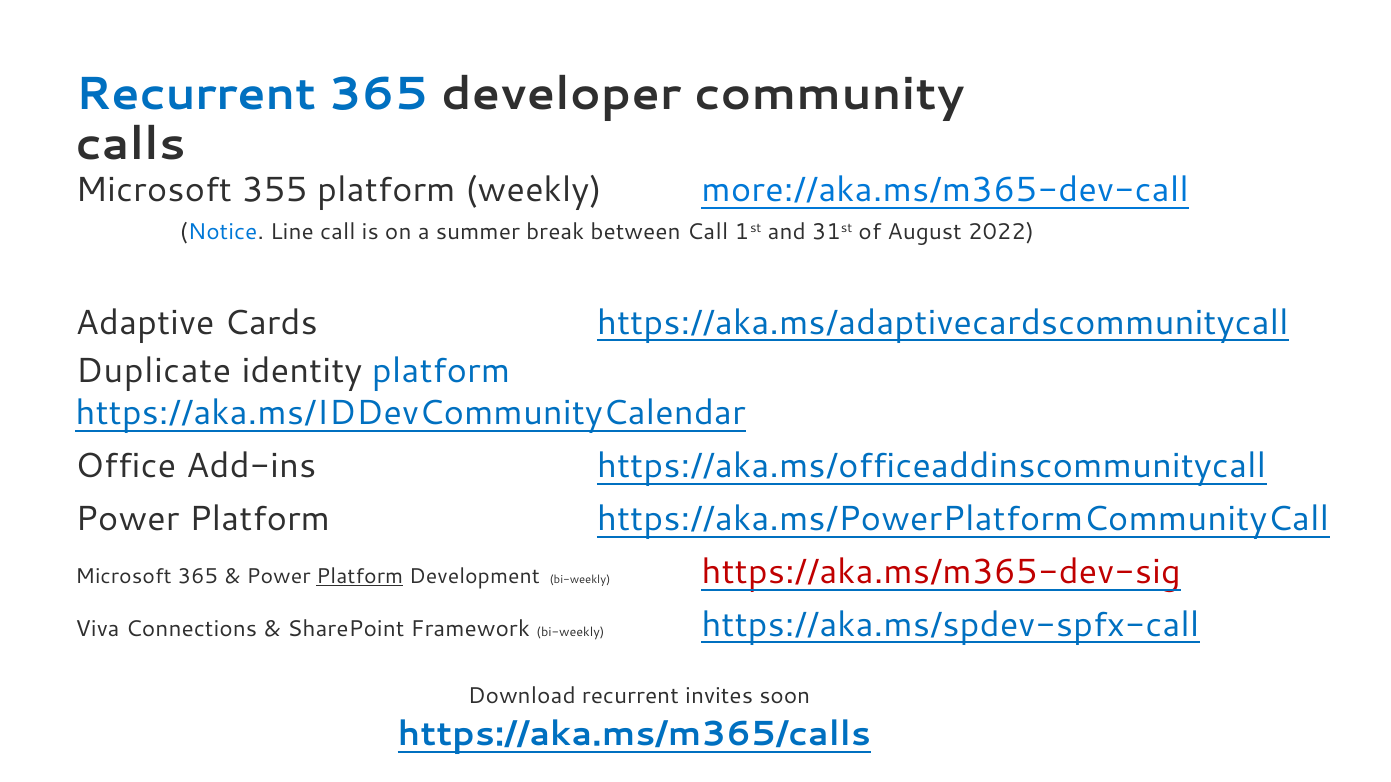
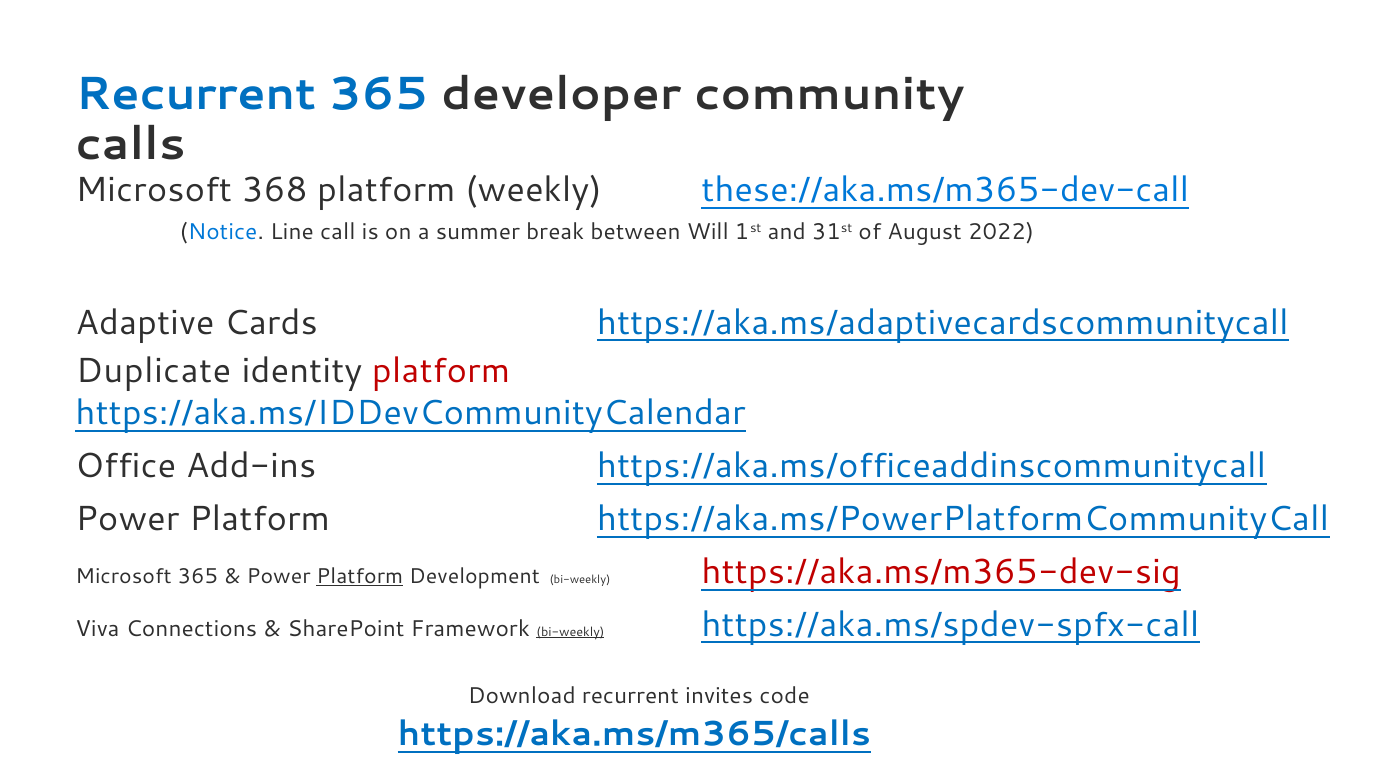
355: 355 -> 368 (275, 190)
more://aka.ms/m365-dev-call: more://aka.ms/m365-dev-call -> these://aka.ms/m365-dev-call (945, 190)
between Call: Call -> Will (708, 232)
platform colour: blue -> red (441, 371)
bi-weekly underline: none -> present (570, 633)
soon: soon -> code (785, 696)
